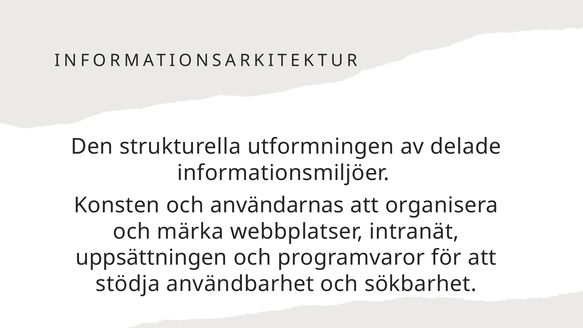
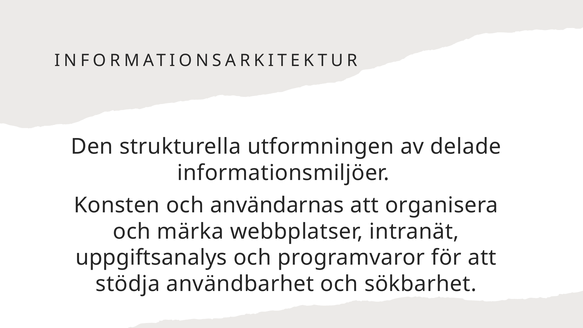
uppsättningen: uppsättningen -> uppgiftsanalys (151, 258)
